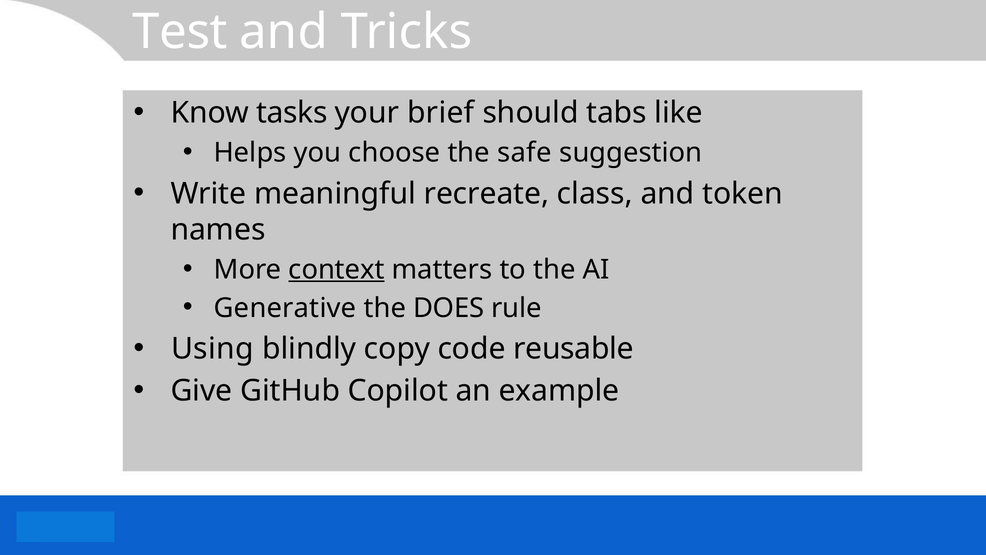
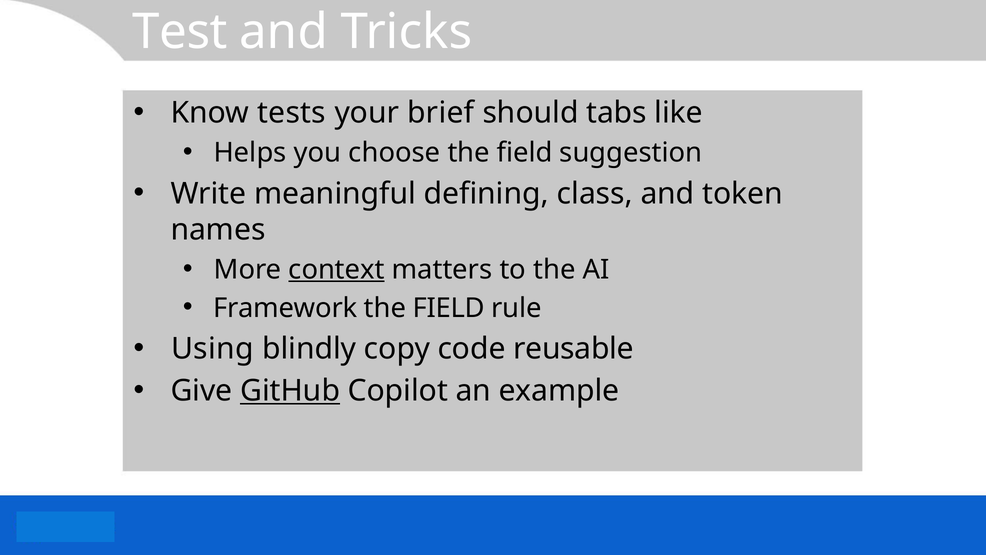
tasks: tasks -> tests (292, 113)
choose the safe: safe -> field (525, 153)
recreate: recreate -> defining (486, 193)
Generative: Generative -> Framework (285, 308)
DOES: DOES -> FIELD (449, 308)
GitHub underline: none -> present (290, 391)
